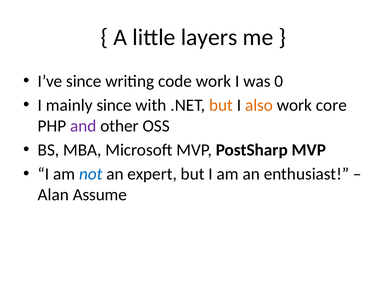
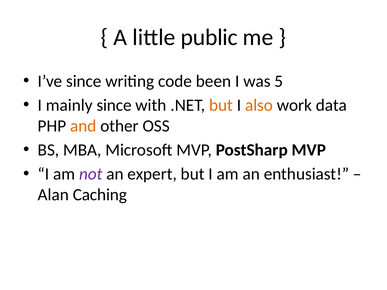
layers: layers -> public (209, 37)
code work: work -> been (214, 81)
0: 0 -> 5 (279, 81)
core: core -> data (331, 105)
and colour: purple -> orange (83, 126)
not colour: blue -> purple (91, 174)
Assume: Assume -> Caching (100, 195)
